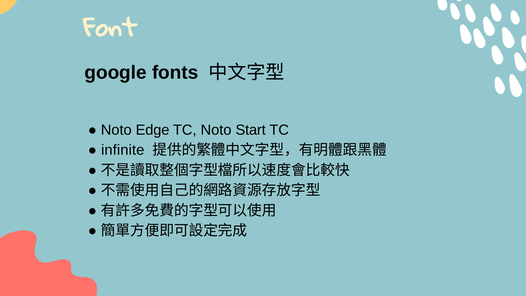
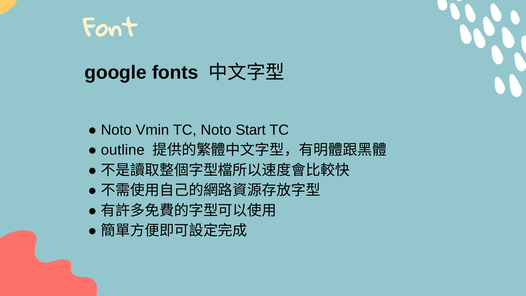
Edge: Edge -> Vmin (152, 130)
infinite: infinite -> outline (123, 150)
